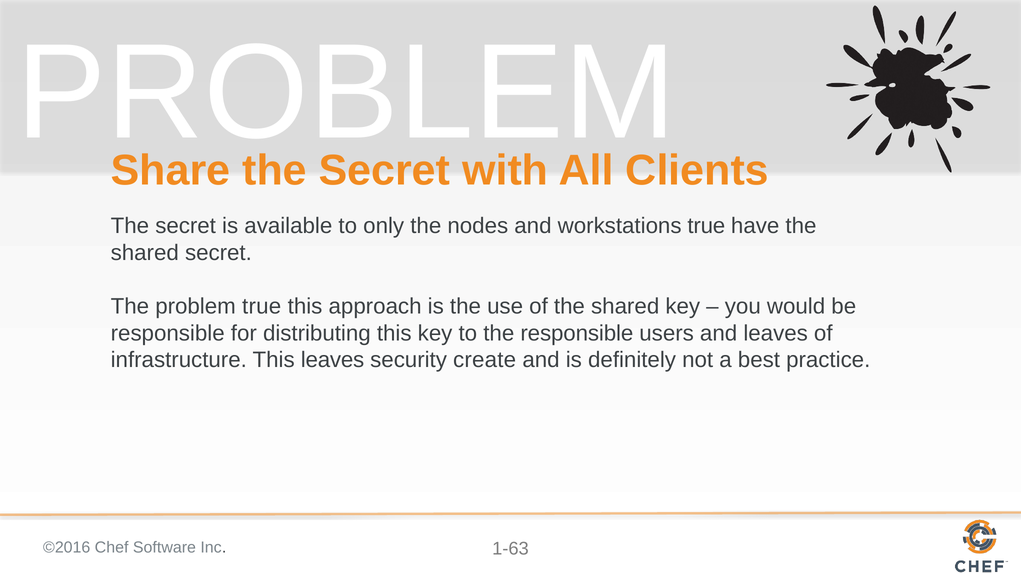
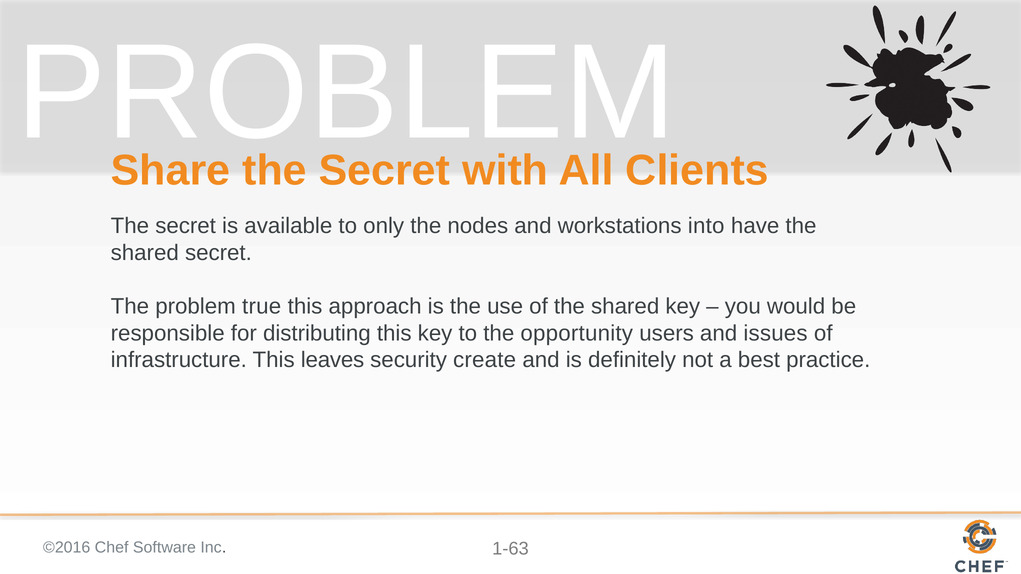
workstations true: true -> into (706, 226)
the responsible: responsible -> opportunity (577, 333)
and leaves: leaves -> issues (776, 333)
